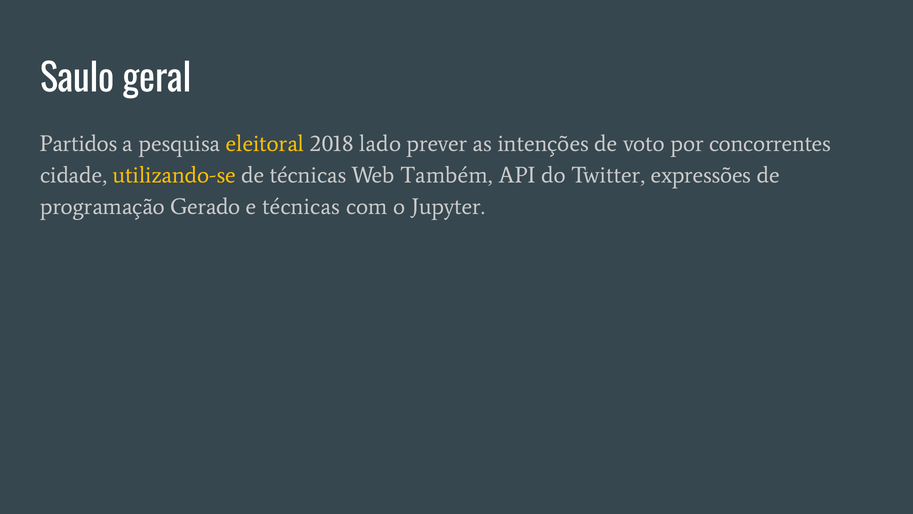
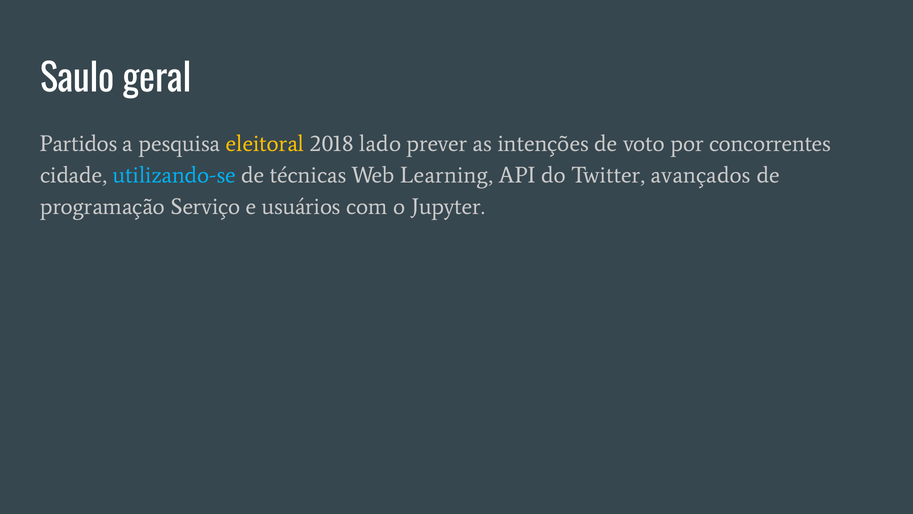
utilizando-se colour: yellow -> light blue (174, 175)
Também: Também -> Learning (447, 175)
expressões: expressões -> avançados (701, 175)
Gerado: Gerado -> Serviço (205, 207)
e técnicas: técnicas -> usuários (301, 207)
